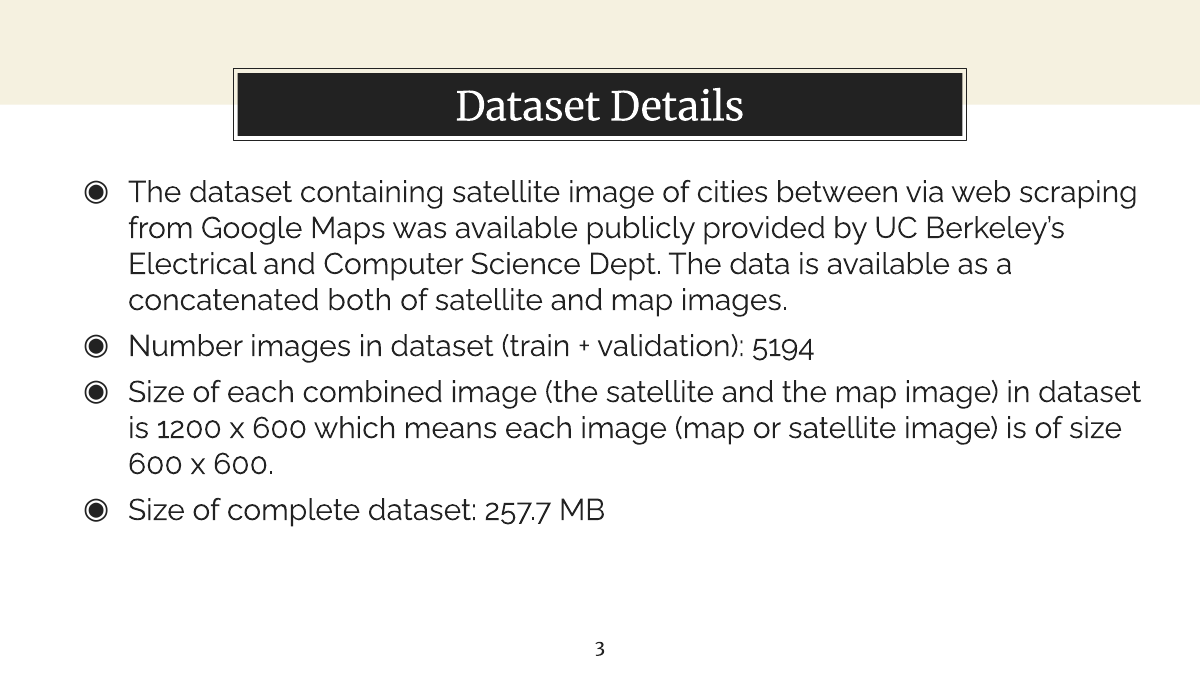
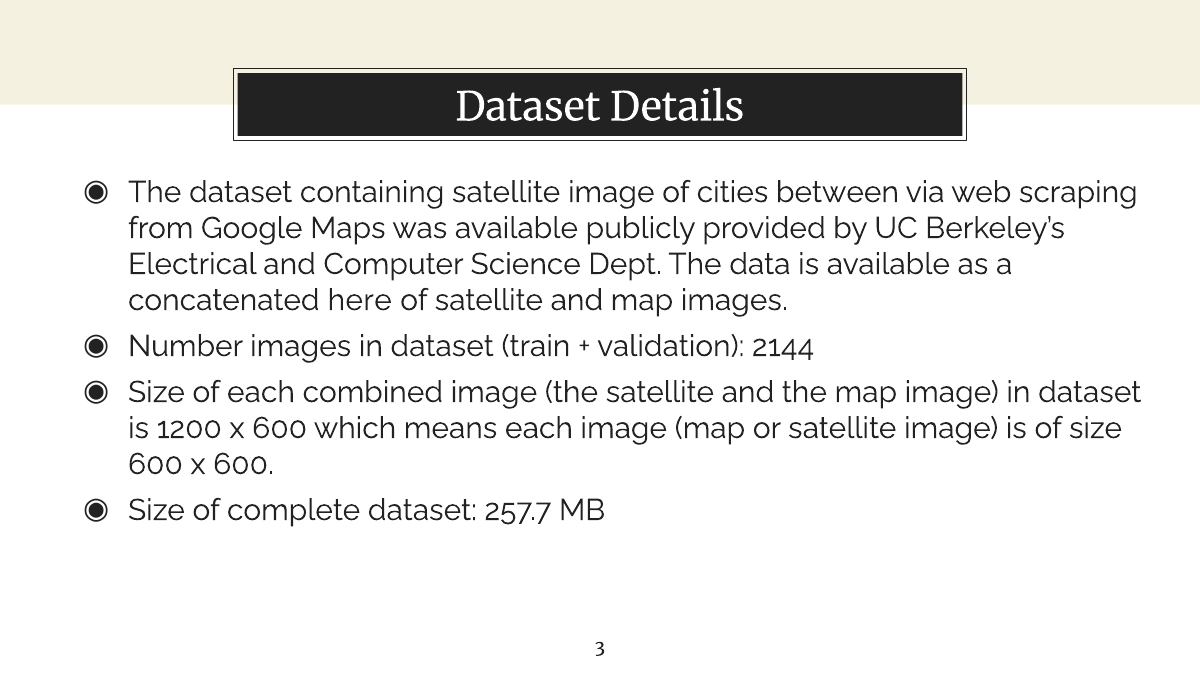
both: both -> here (360, 300)
5194: 5194 -> 2144 (783, 346)
